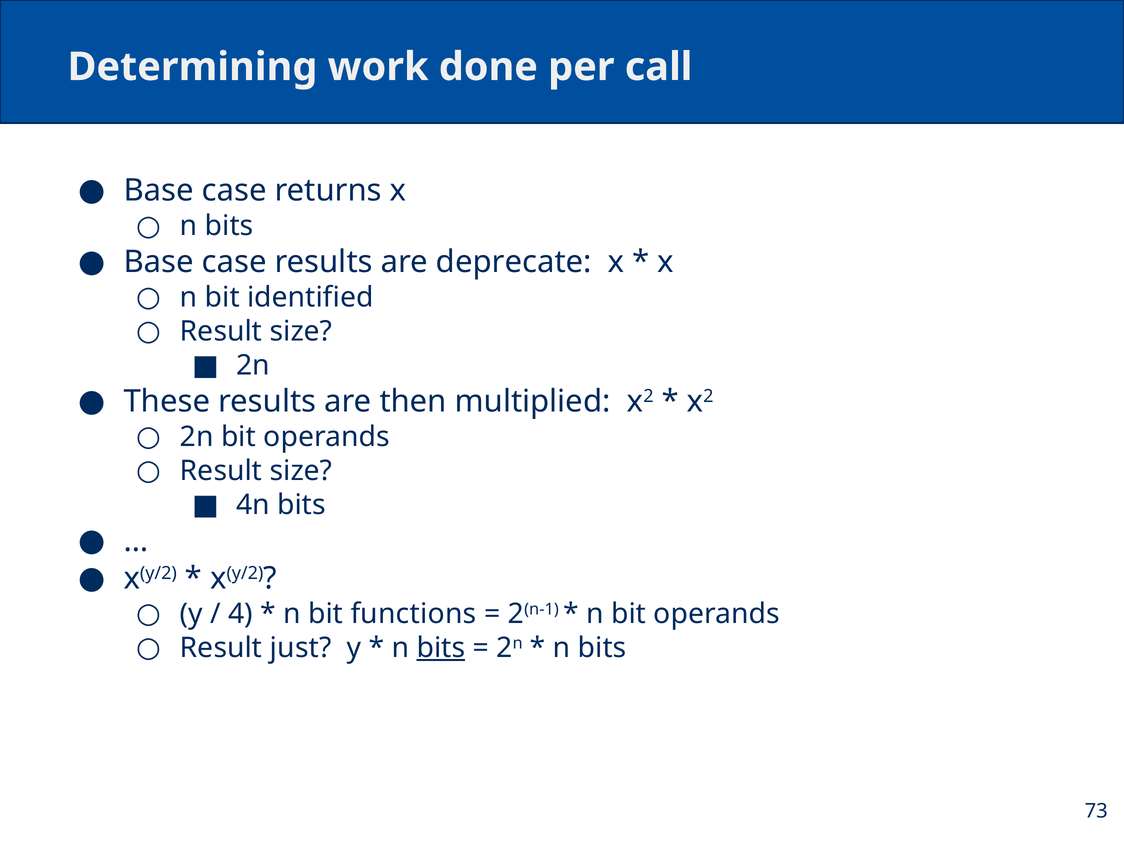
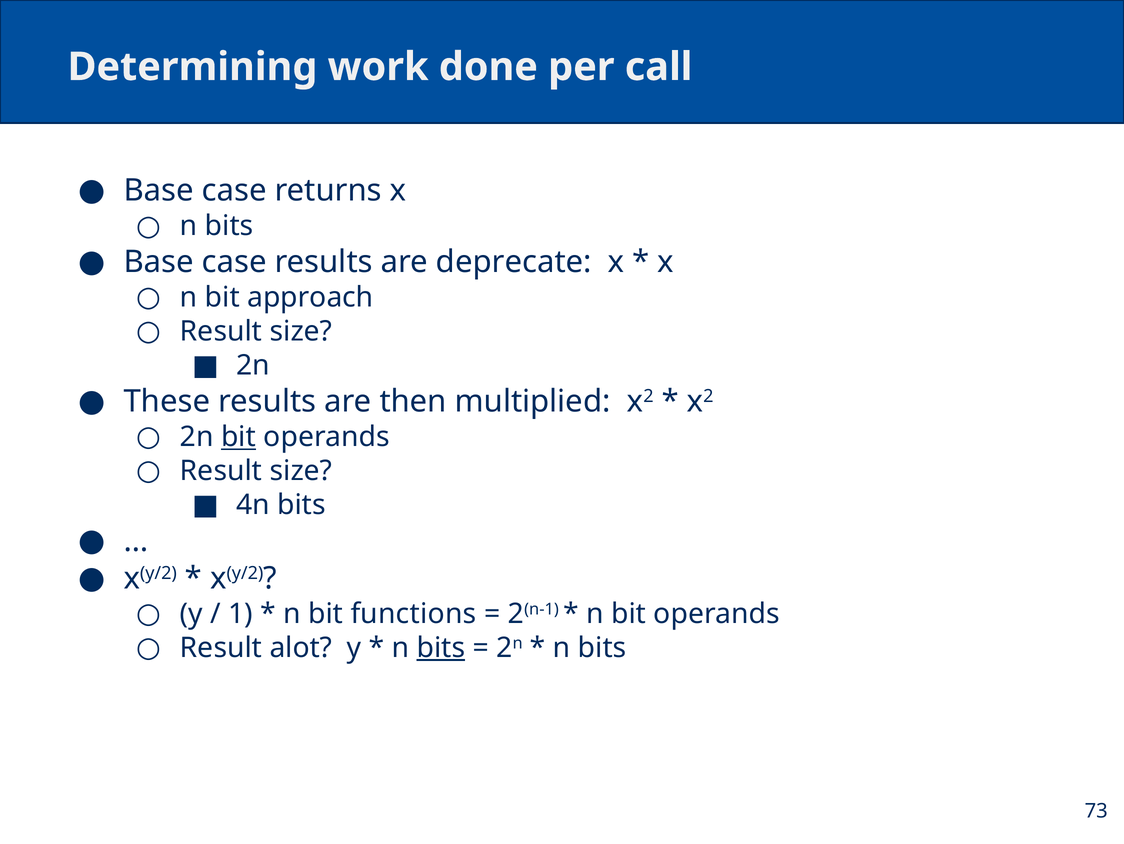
identified: identified -> approach (310, 297)
bit underline: none -> present (238, 437)
4: 4 -> 1 (240, 613)
just: just -> alot (301, 647)
